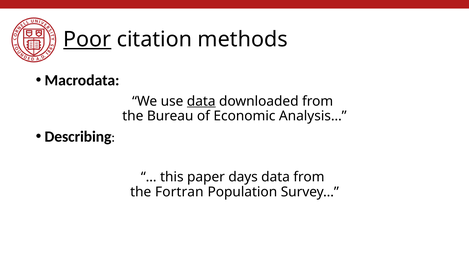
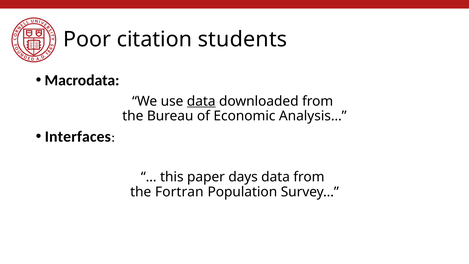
Poor underline: present -> none (87, 39)
methods: methods -> students (243, 39)
Describing: Describing -> Interfaces (78, 137)
